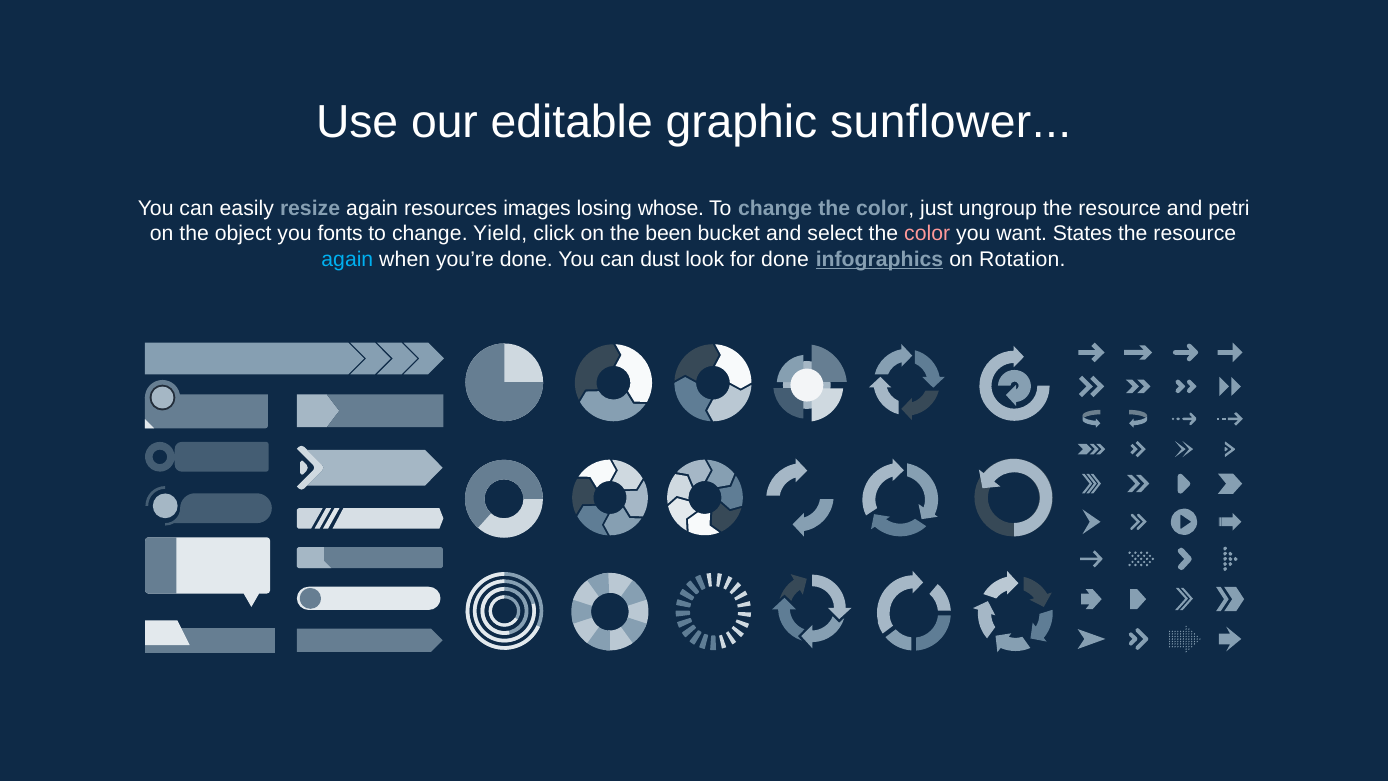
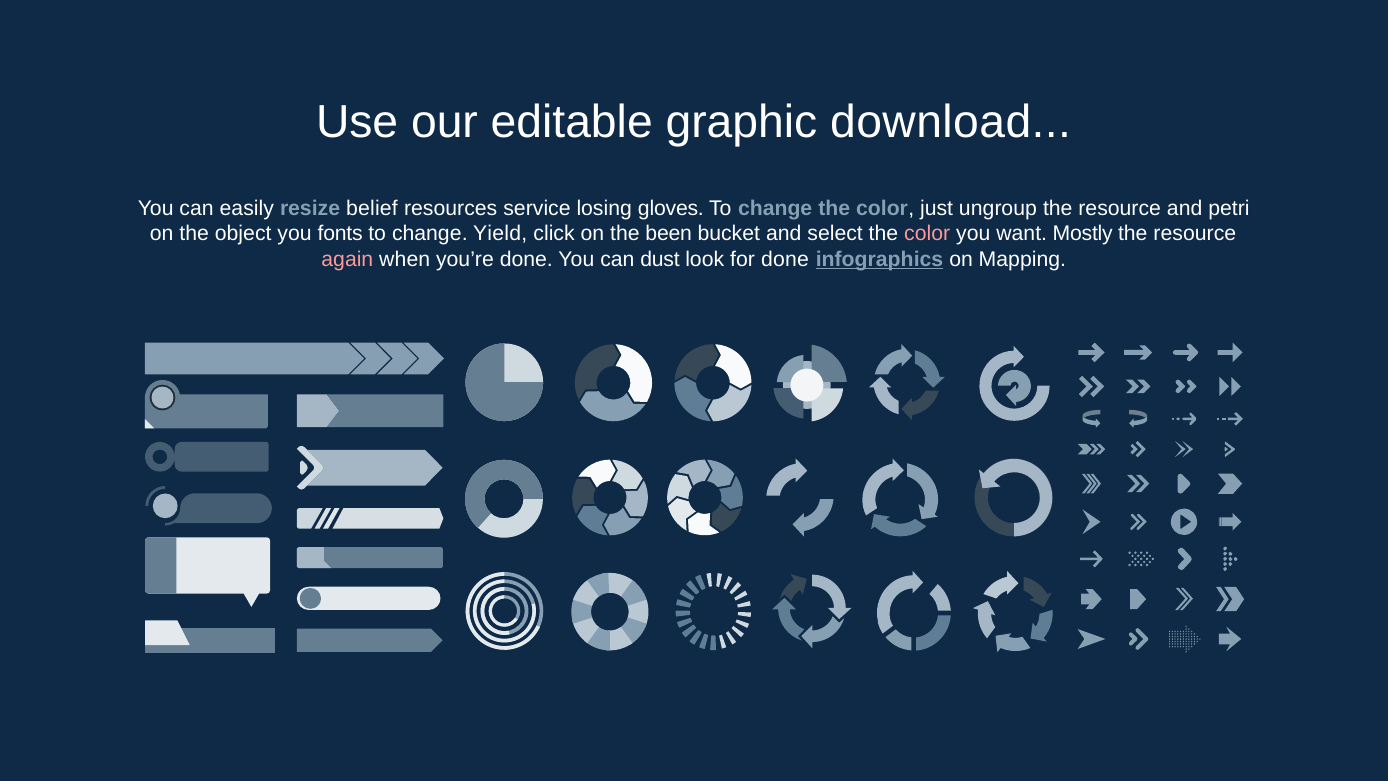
sunflower: sunflower -> download (951, 122)
resize again: again -> belief (372, 208)
images: images -> service (537, 208)
whose: whose -> gloves (671, 208)
States: States -> Mostly (1083, 234)
again colour: light blue -> pink (347, 259)
Rotation: Rotation -> Mapping (1022, 259)
